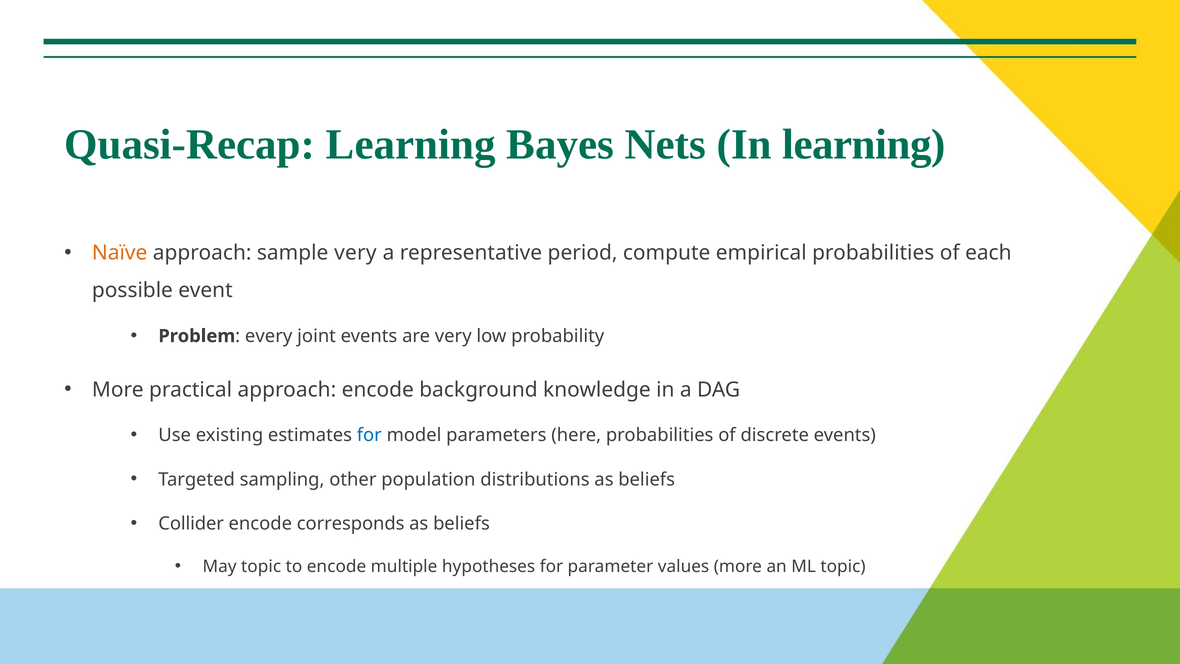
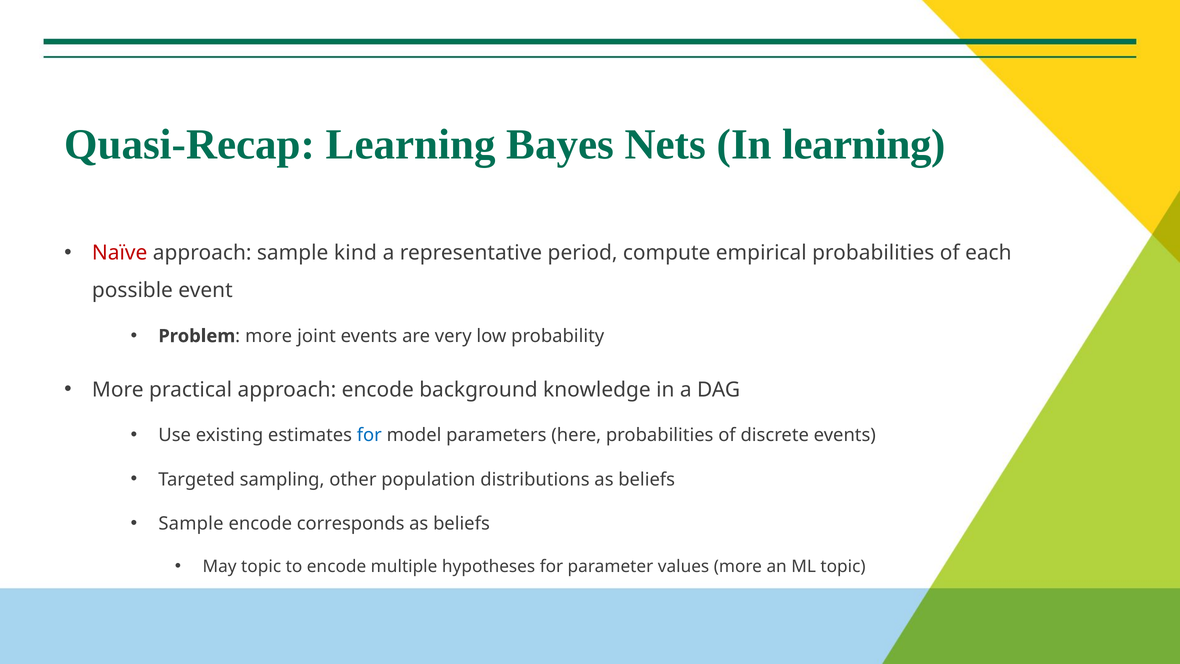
Naïve colour: orange -> red (120, 253)
sample very: very -> kind (355, 253)
Problem every: every -> more (269, 336)
Collider: Collider -> Sample (191, 523)
